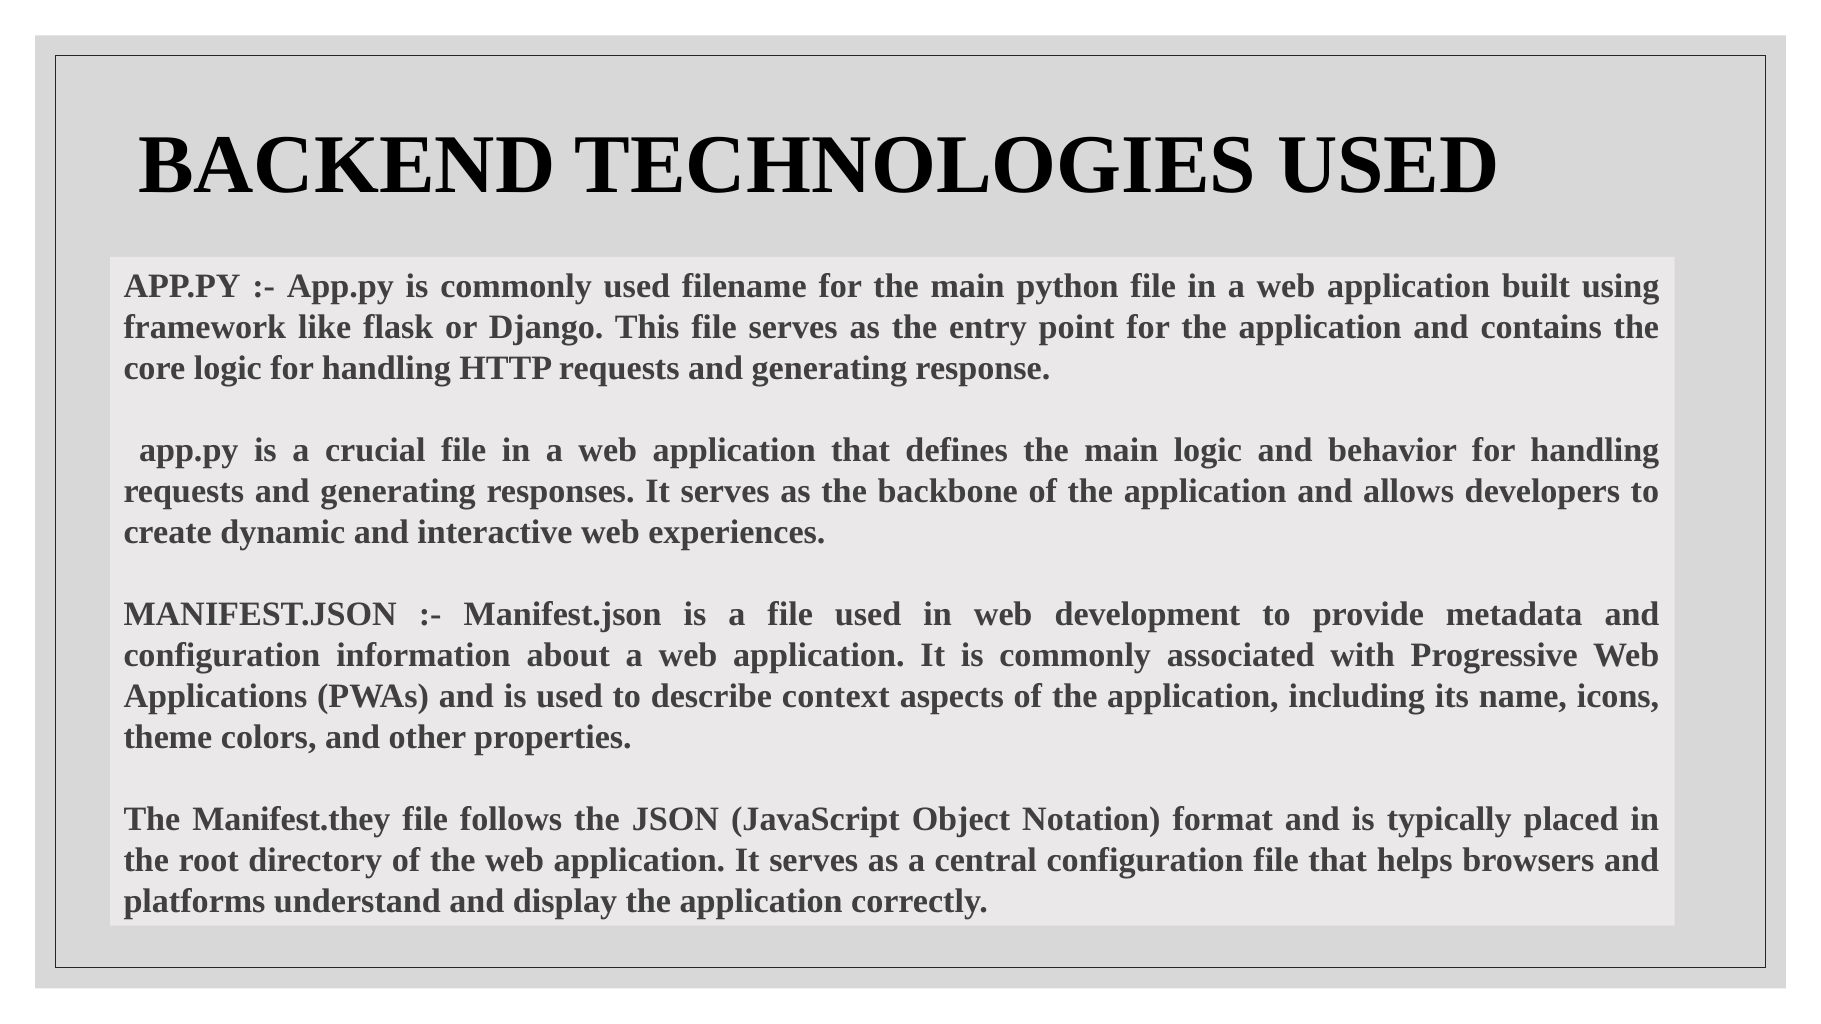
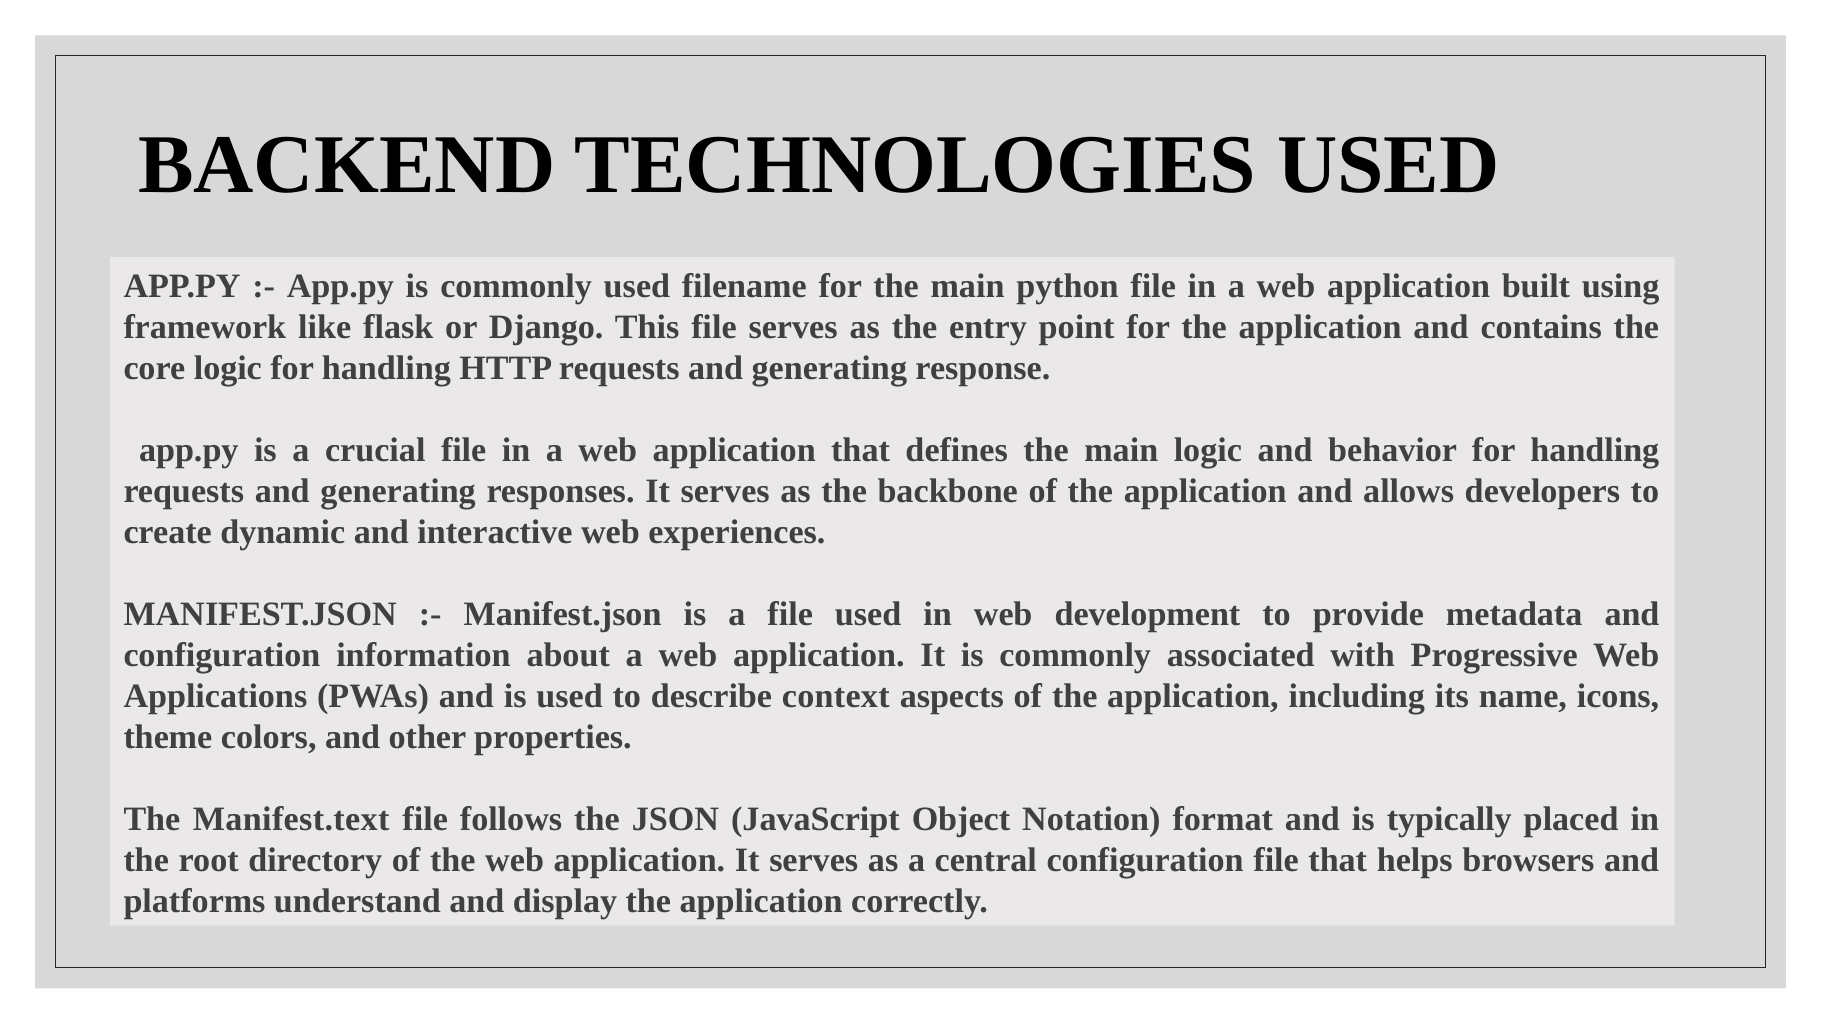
Manifest.they: Manifest.they -> Manifest.text (291, 819)
